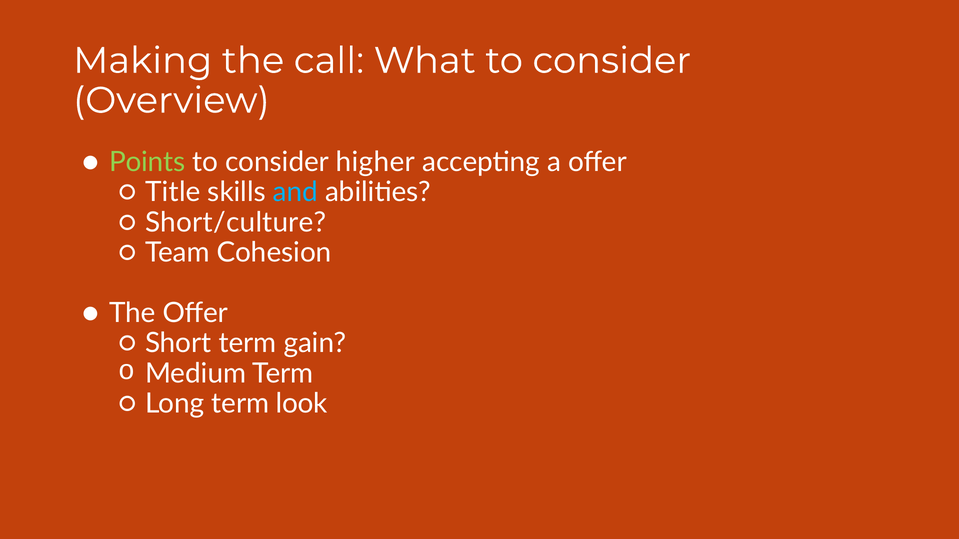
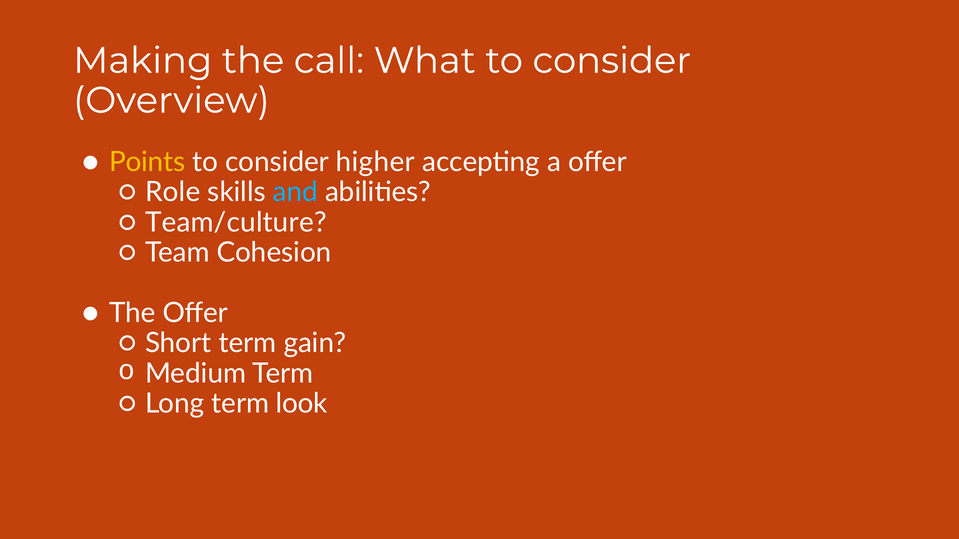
Points colour: light green -> yellow (147, 162)
Title: Title -> Role (173, 192)
Short/culture: Short/culture -> Team/culture (236, 223)
